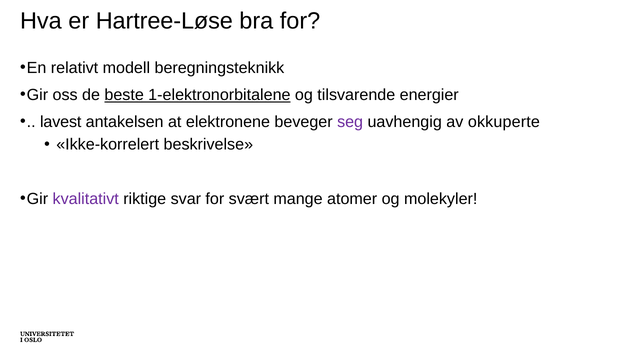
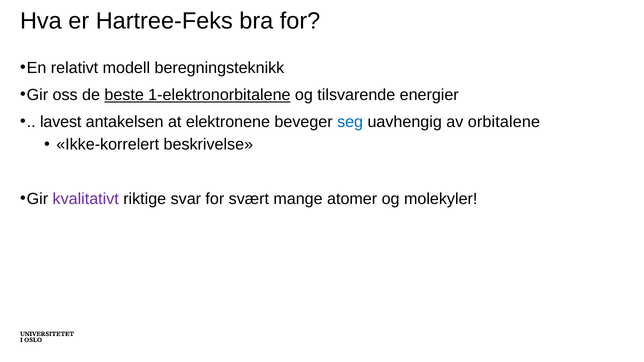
Hartree-Løse: Hartree-Løse -> Hartree-Feks (164, 21)
seg colour: purple -> blue (350, 122)
okkuperte: okkuperte -> orbitalene (504, 122)
